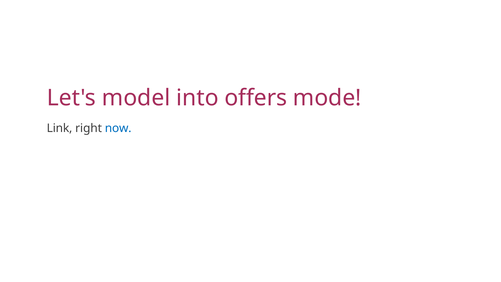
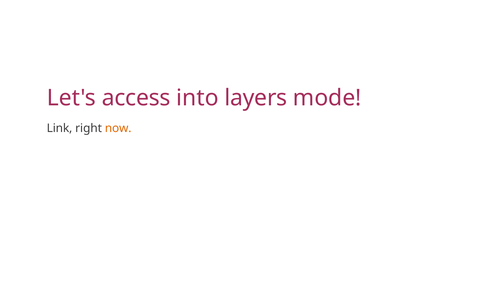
model: model -> access (136, 98)
offers: offers -> layers (256, 98)
now colour: blue -> orange (118, 128)
